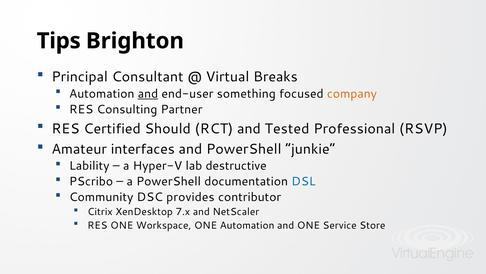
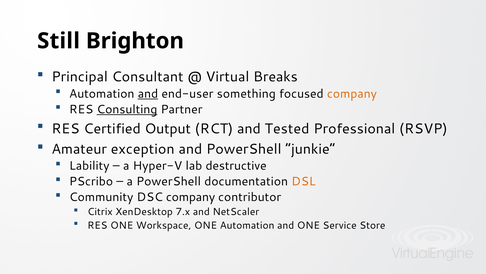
Tips: Tips -> Still (58, 41)
Consulting underline: none -> present (127, 109)
Should: Should -> Output (168, 128)
interfaces: interfaces -> exception (143, 149)
DSL colour: blue -> orange (303, 181)
DSC provides: provides -> company (191, 197)
